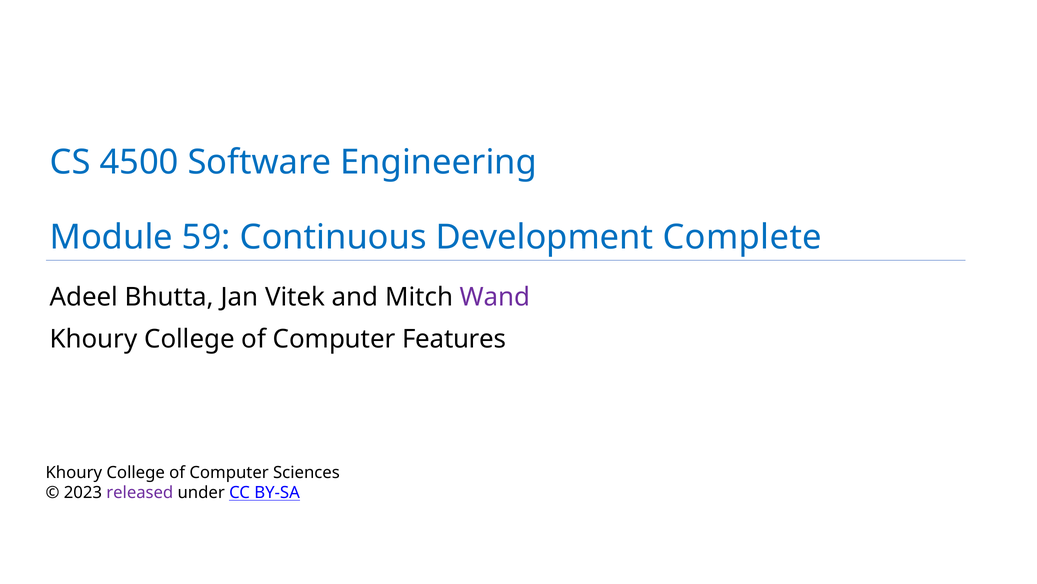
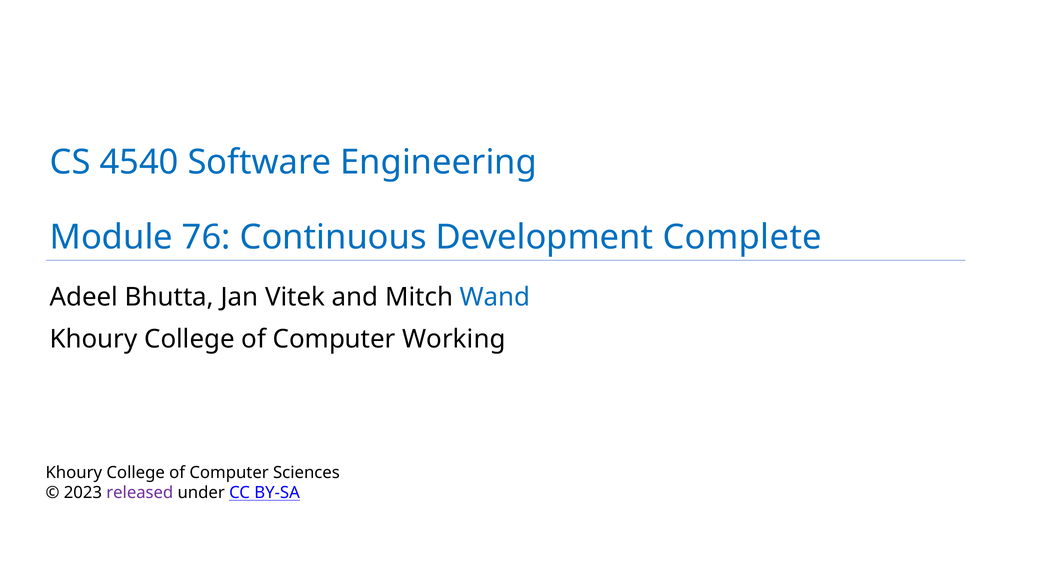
4500: 4500 -> 4540 (139, 162)
59: 59 -> 76 (206, 237)
Wand colour: purple -> blue (495, 297)
Features: Features -> Working (454, 339)
